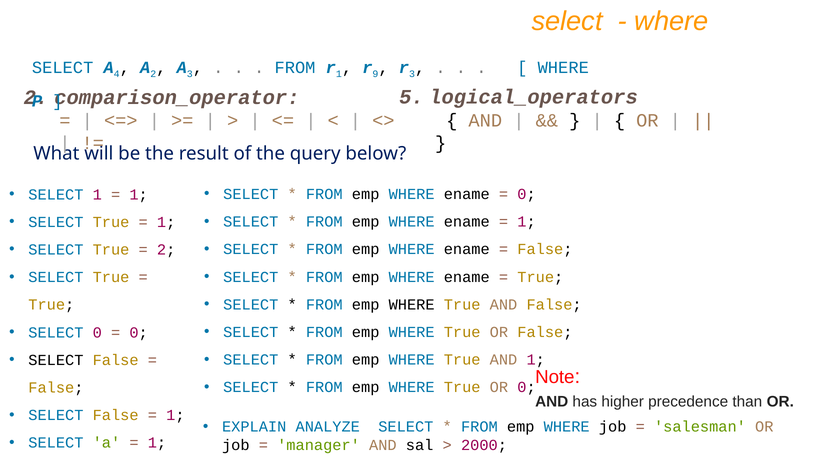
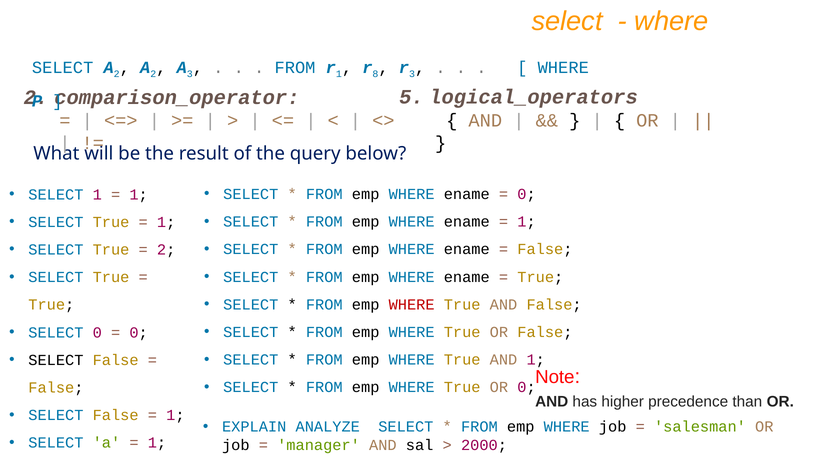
SELECT A 4: 4 -> 2 (117, 74)
9: 9 -> 8 (375, 74)
WHERE colour: black -> red (412, 304)
